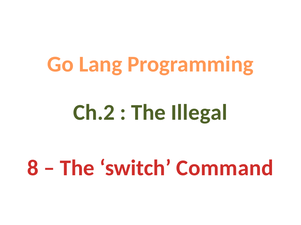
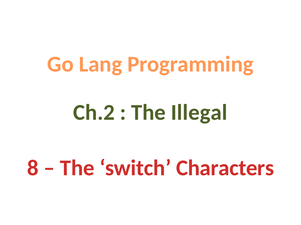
Command: Command -> Characters (225, 169)
